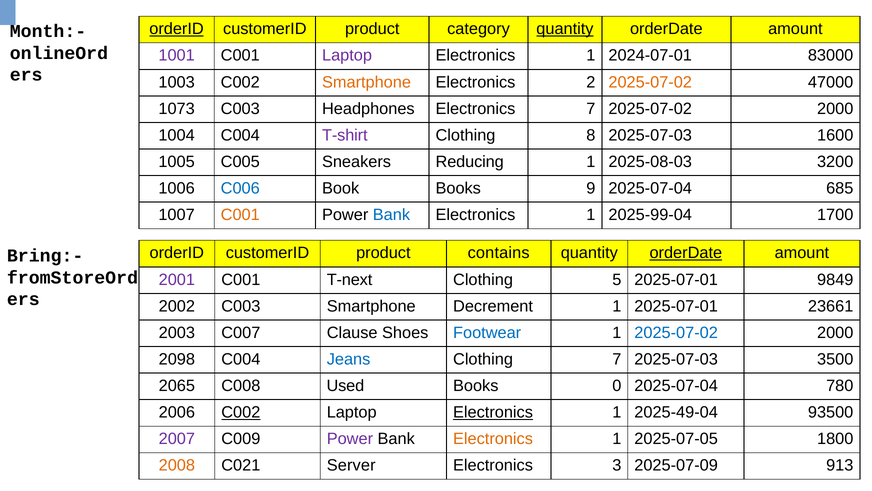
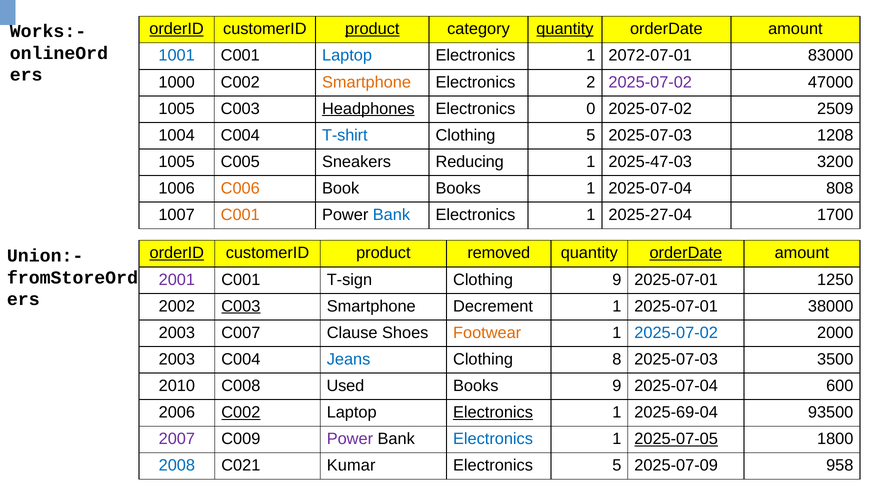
product underline: none -> present (372, 29)
Month:-: Month:- -> Works:- (48, 31)
1001 colour: purple -> blue (177, 55)
Laptop colour: purple -> blue (347, 55)
2024-07-01: 2024-07-01 -> 2072-07-01 (650, 55)
1003: 1003 -> 1000 (177, 82)
2025-07-02 colour: orange -> purple (650, 82)
1073: 1073 -> 1005 (177, 109)
Headphones underline: none -> present (368, 109)
Electronics 7: 7 -> 0 (591, 109)
2000: 2000 -> 2509 (835, 109)
T-shirt colour: purple -> blue (345, 135)
Clothing 8: 8 -> 5 (591, 135)
1600: 1600 -> 1208 (835, 135)
2025-08-03: 2025-08-03 -> 2025-47-03 (650, 162)
C006 colour: blue -> orange (240, 188)
Books 9: 9 -> 1 (591, 188)
685: 685 -> 808 (840, 188)
2025-99-04: 2025-99-04 -> 2025-27-04 (650, 215)
orderID underline: none -> present (177, 253)
contains: contains -> removed (499, 253)
Bring:-: Bring:- -> Union:- (45, 255)
T-next: T-next -> T-sign (349, 279)
Clothing 5: 5 -> 9 (617, 279)
9849: 9849 -> 1250 (835, 279)
C003 underline: none -> present (241, 306)
23661: 23661 -> 38000 (831, 306)
Footwear colour: blue -> orange (487, 332)
2098: 2098 -> 2003 (177, 359)
Clothing 7: 7 -> 8 (617, 359)
2065: 2065 -> 2010 (177, 385)
Books 0: 0 -> 9 (617, 385)
780: 780 -> 600 (840, 385)
2025-49-04: 2025-49-04 -> 2025-69-04 (676, 412)
Electronics colour: orange -> blue (493, 438)
2025-07-05 underline: none -> present (676, 438)
2008 colour: orange -> blue (177, 465)
Server: Server -> Kumar (351, 465)
Electronics 3: 3 -> 5 (617, 465)
913: 913 -> 958 (840, 465)
